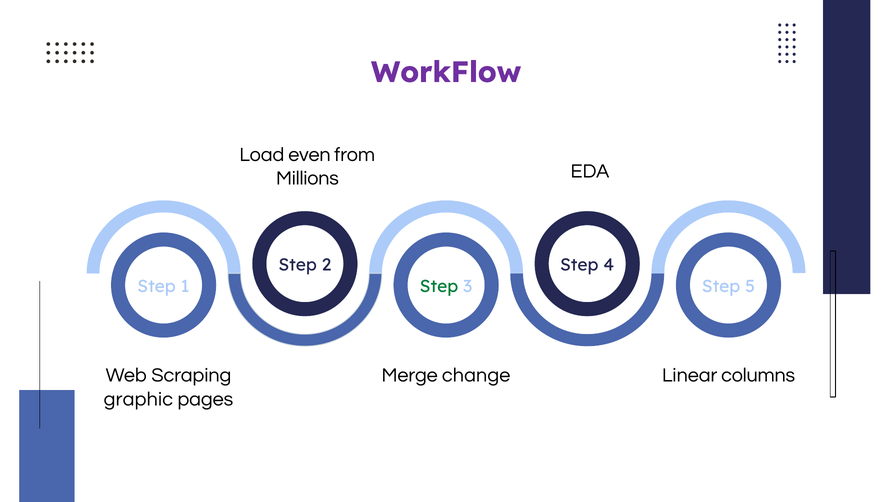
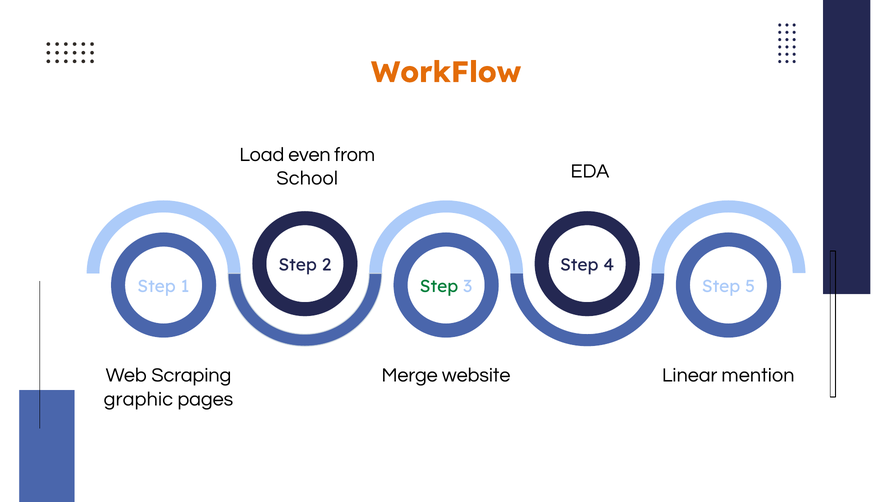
WorkFlow colour: purple -> orange (446, 72)
Millions: Millions -> School (307, 178)
change: change -> website (476, 375)
columns: columns -> mention (758, 375)
